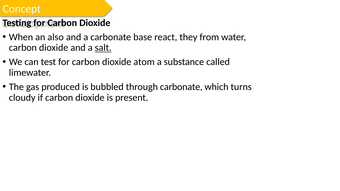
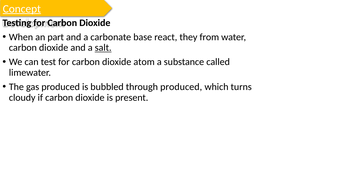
Concept underline: none -> present (22, 9)
also: also -> part (56, 37)
through carbonate: carbonate -> produced (181, 87)
